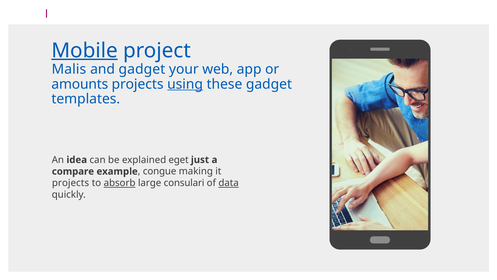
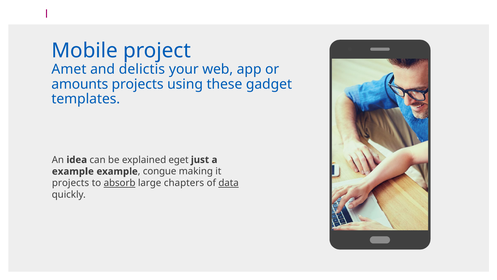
Mobile underline: present -> none (85, 50)
Malis: Malis -> Amet (69, 69)
and gadget: gadget -> delictis (142, 69)
using underline: present -> none (185, 84)
compare: compare -> example (73, 171)
consulari: consulari -> chapters (184, 183)
